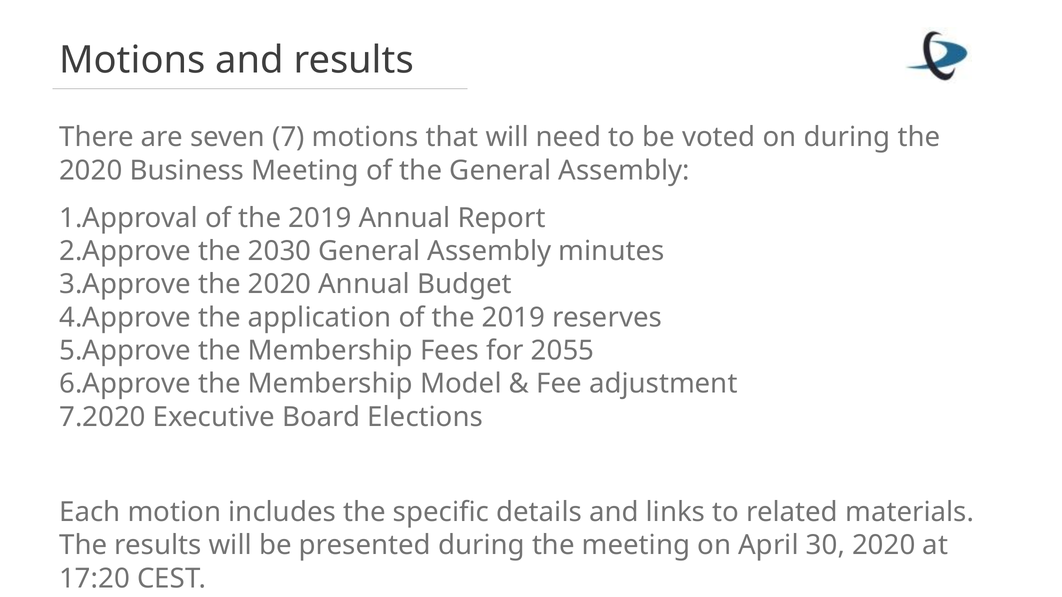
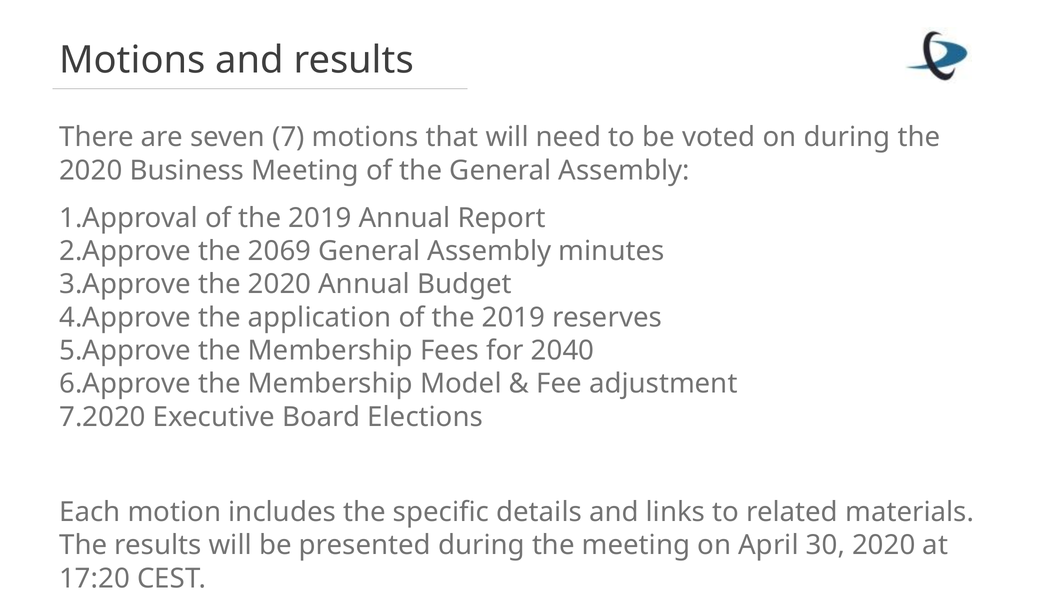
2030: 2030 -> 2069 (280, 251)
2055: 2055 -> 2040 (563, 351)
